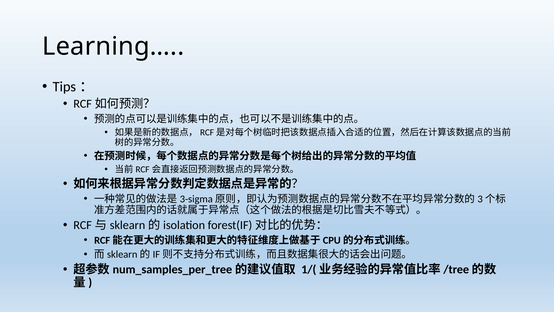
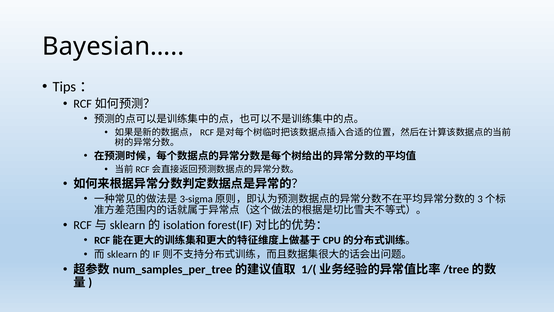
Learning…: Learning… -> Bayesian… (113, 47)
